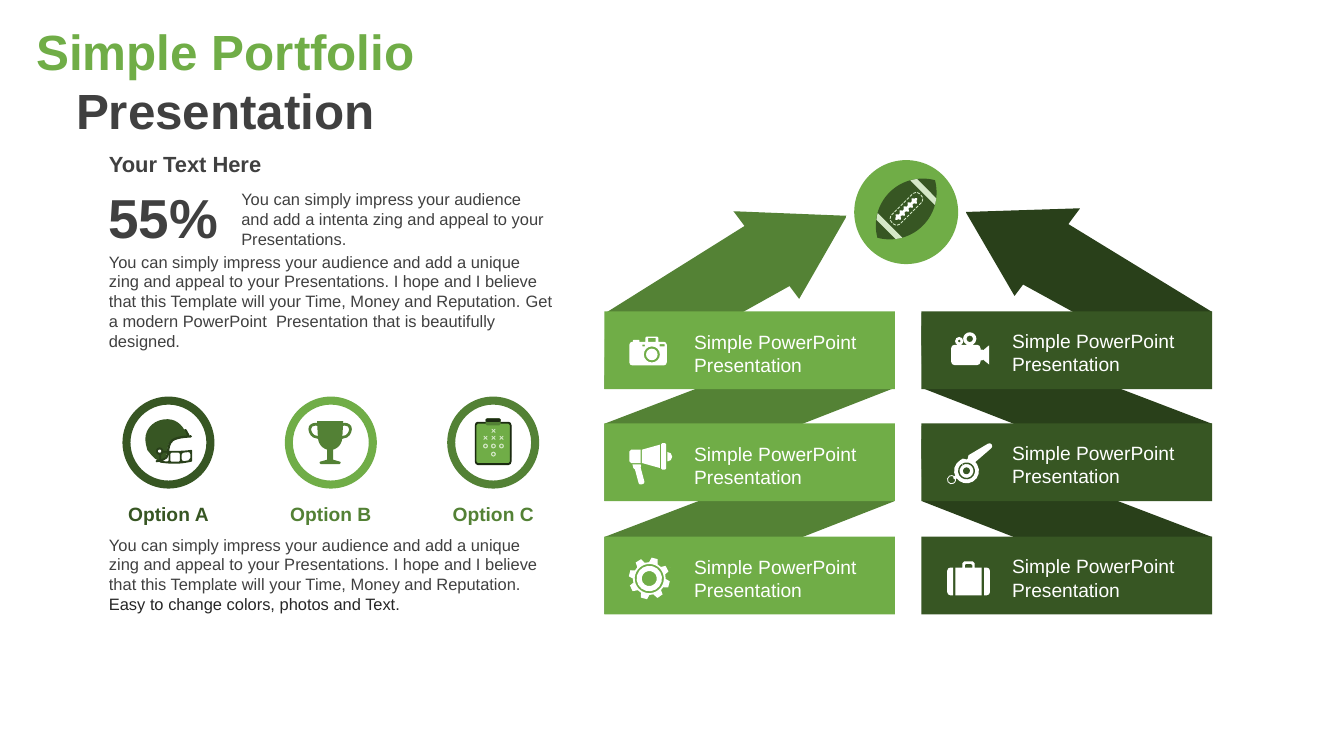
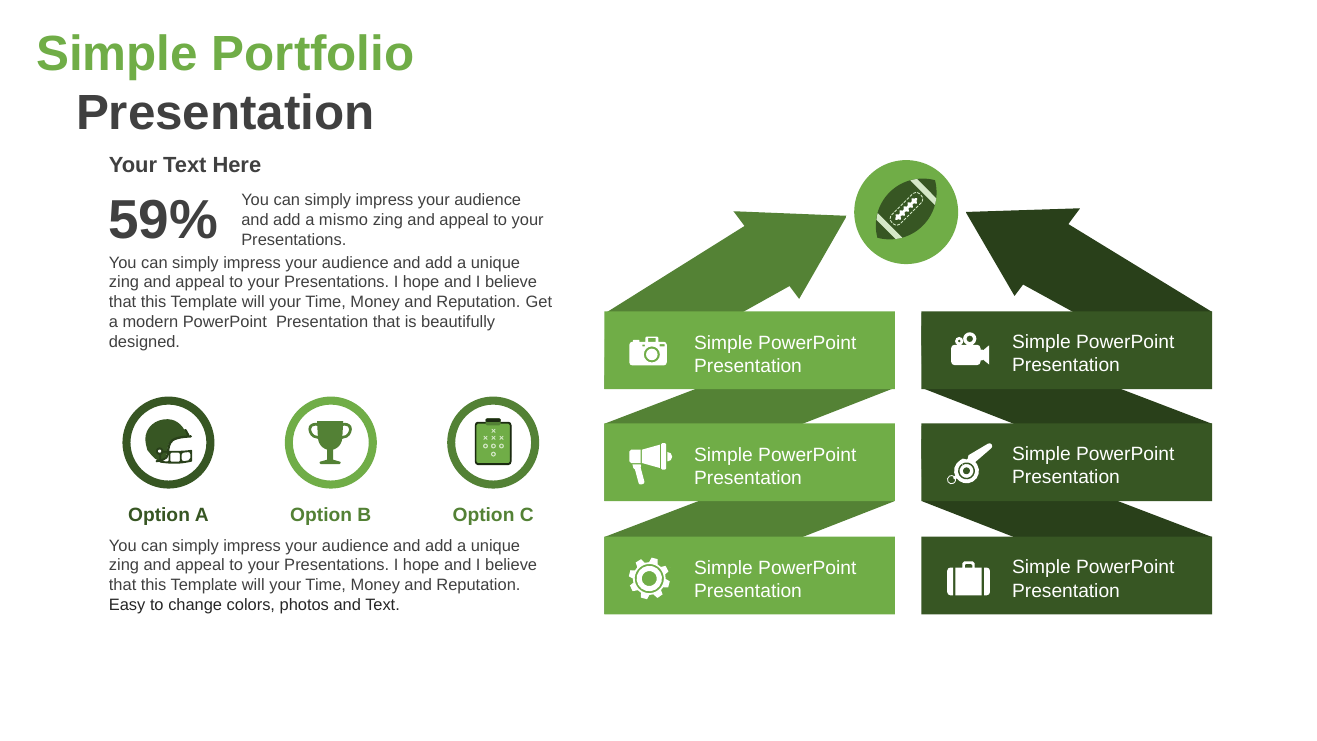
55%: 55% -> 59% (163, 221)
intenta: intenta -> mismo (344, 220)
